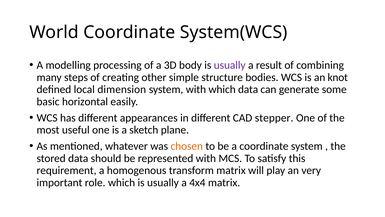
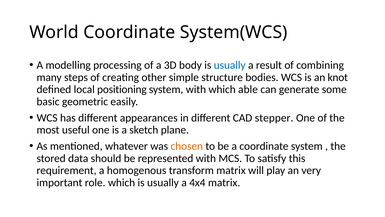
usually colour: purple -> blue (230, 65)
dimension: dimension -> positioning (122, 89)
which data: data -> able (248, 89)
horizontal: horizontal -> geometric (85, 101)
